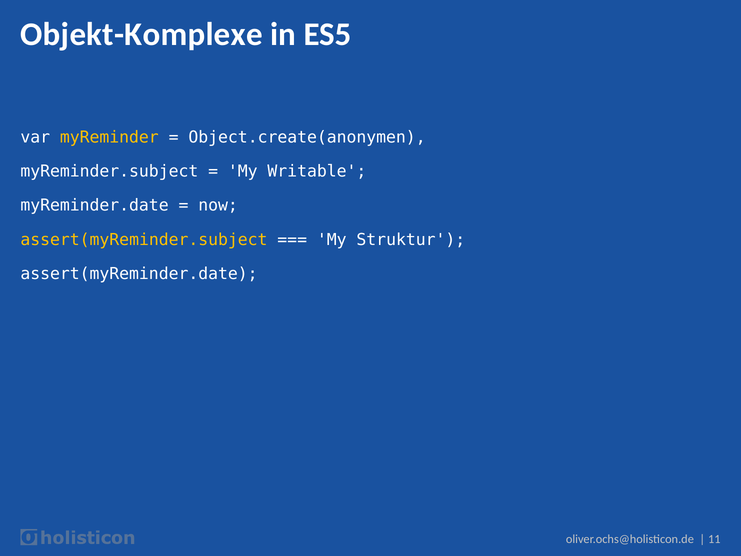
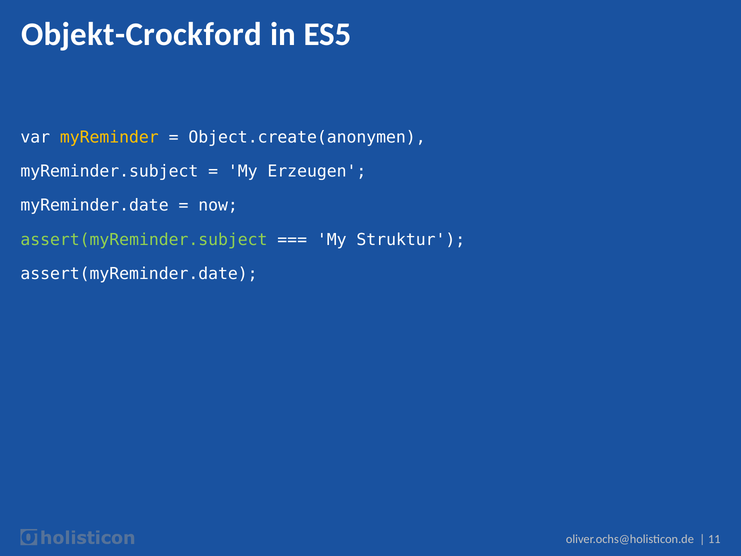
Objekt-Komplexe: Objekt-Komplexe -> Objekt-Crockford (142, 34)
Writable: Writable -> Erzeugen (317, 171)
assert(myReminder.subject colour: yellow -> light green (144, 239)
